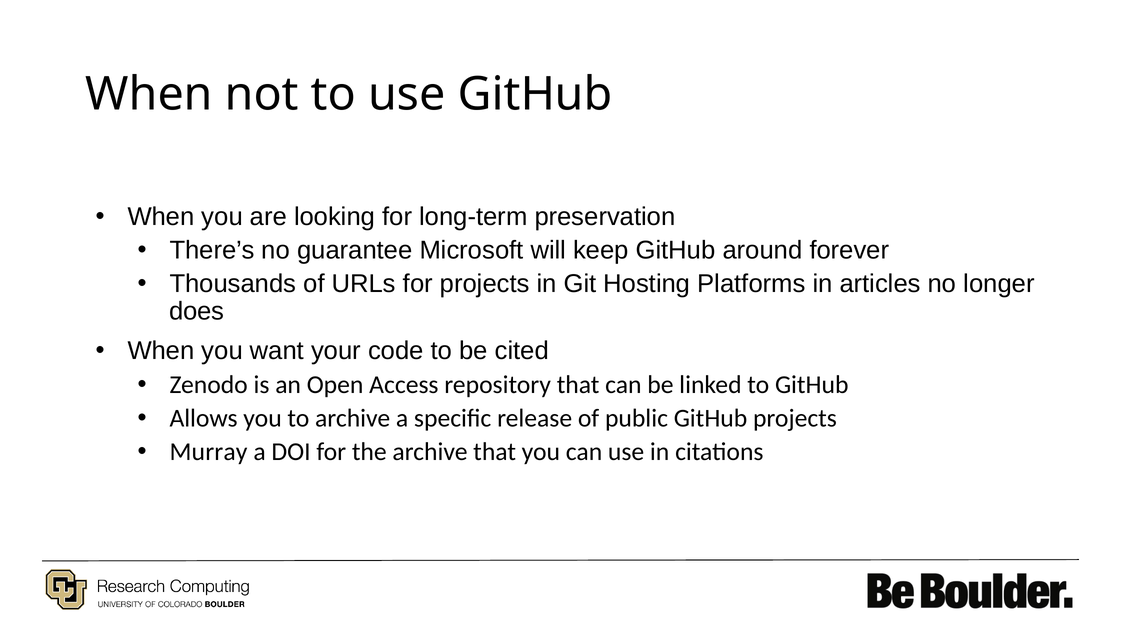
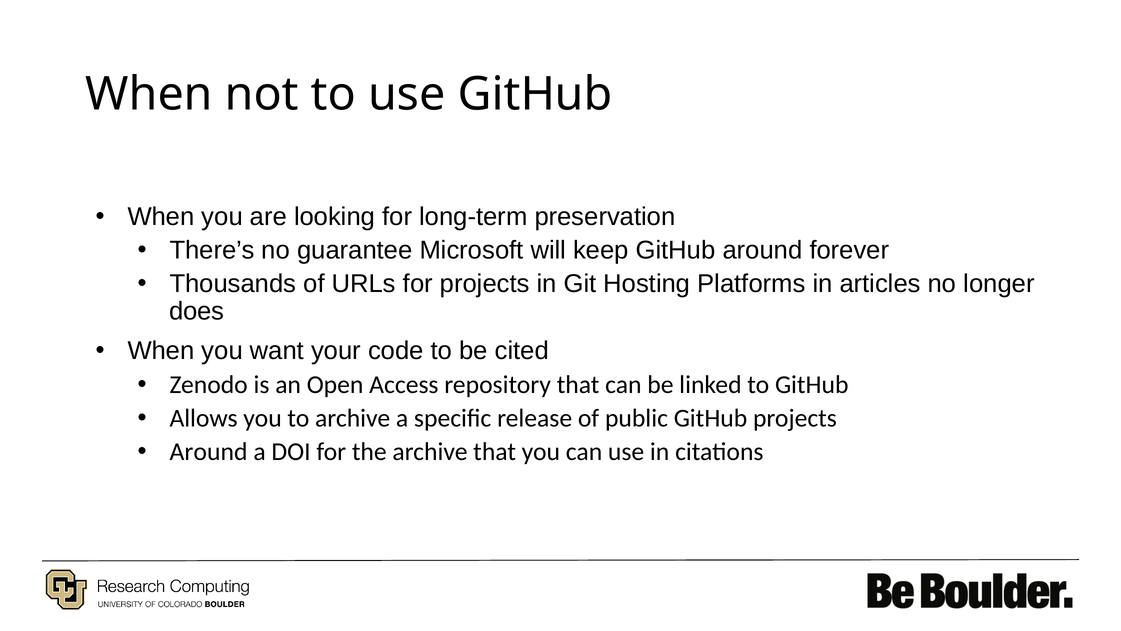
Murray: Murray -> Around (209, 452)
